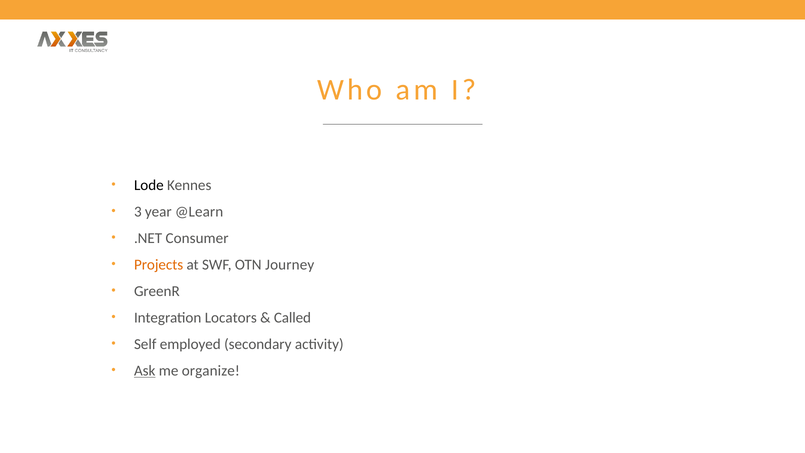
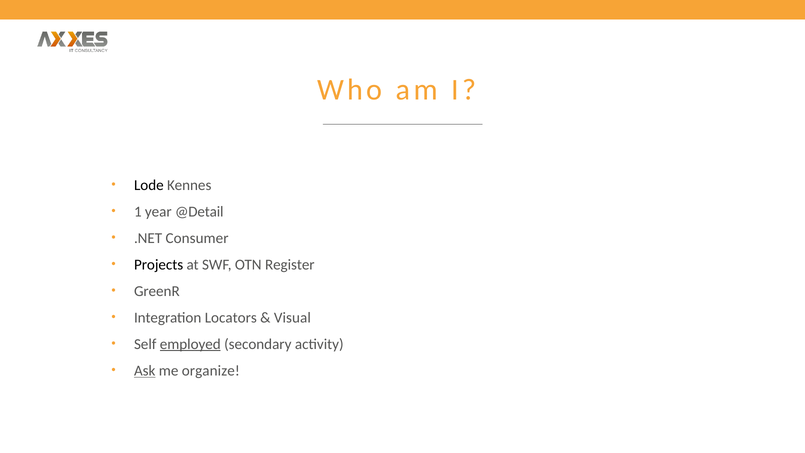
3: 3 -> 1 (138, 212)
@Learn: @Learn -> @Detail (199, 212)
Projects colour: orange -> black (159, 265)
Journey: Journey -> Register (290, 265)
Called: Called -> Visual (292, 318)
employed underline: none -> present (190, 344)
